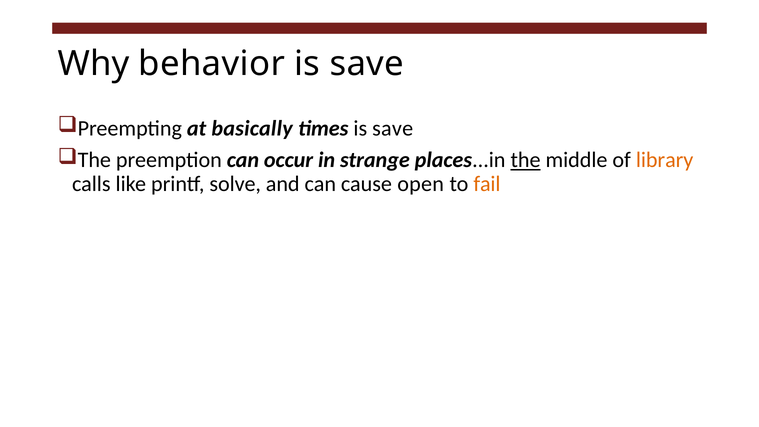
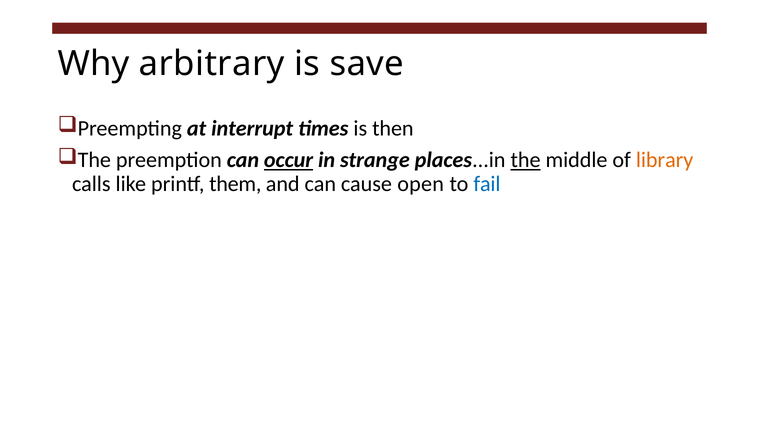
behavior: behavior -> arbitrary (212, 64)
basically: basically -> interrupt (252, 128)
times is save: save -> then (393, 128)
occur underline: none -> present (289, 160)
solve: solve -> them (235, 184)
fail colour: orange -> blue (487, 184)
